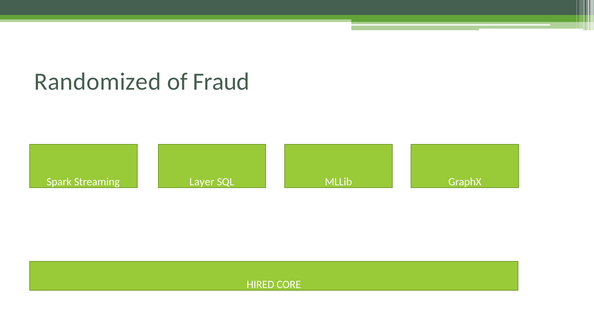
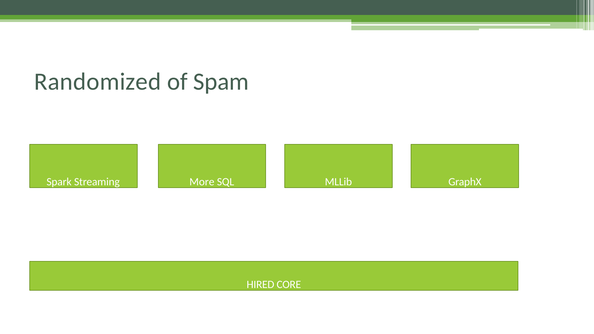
Fraud: Fraud -> Spam (221, 82)
Layer: Layer -> More (202, 182)
